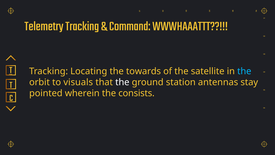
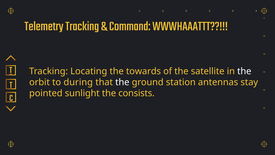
the colour: light blue -> white (244, 71)
visuals: visuals -> during (78, 82)
wherein: wherein -> sunlight (82, 93)
